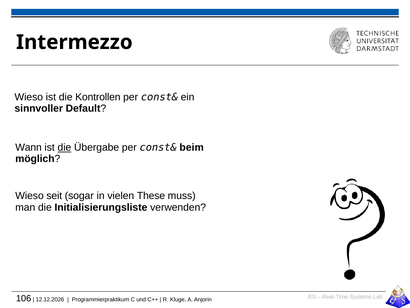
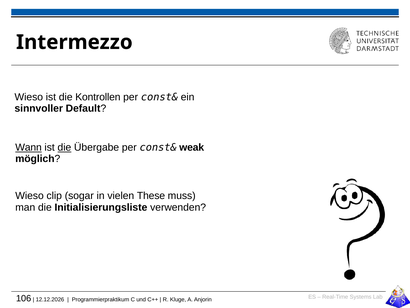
Wann underline: none -> present (29, 147)
beim: beim -> weak (192, 147)
seit: seit -> clip (54, 196)
